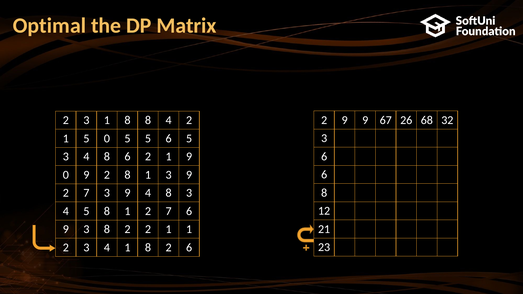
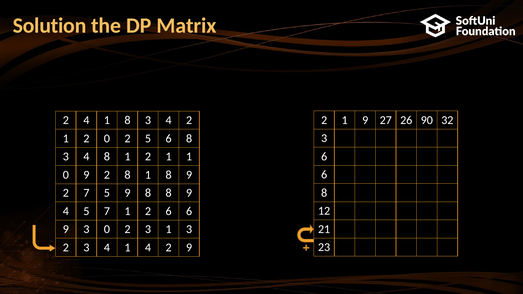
Optimal: Optimal -> Solution (50, 26)
9: 9 -> 1 (345, 120)
67: 67 -> 27 (386, 120)
68: 68 -> 90 (427, 120)
3: 3 -> 4 (86, 120)
1 8 8: 8 -> 3 (148, 120)
5: 5 -> 2 (86, 139)
5: 5 -> 2 (127, 139)
5 6 5: 5 -> 8 (189, 139)
4 8 6: 6 -> 1 (127, 157)
1 9: 9 -> 1 (189, 157)
8 1 3: 3 -> 8 (169, 175)
7 3: 3 -> 5 (107, 193)
9 4: 4 -> 8 (148, 193)
3: 3 -> 9 (189, 193)
5 8: 8 -> 7 (107, 211)
1 2 7: 7 -> 6 (169, 211)
3 8: 8 -> 0 (107, 230)
2: 2 -> 3 (148, 230)
1 1: 1 -> 3 (189, 230)
4 1 8: 8 -> 4 (148, 248)
2 6: 6 -> 9 (189, 248)
